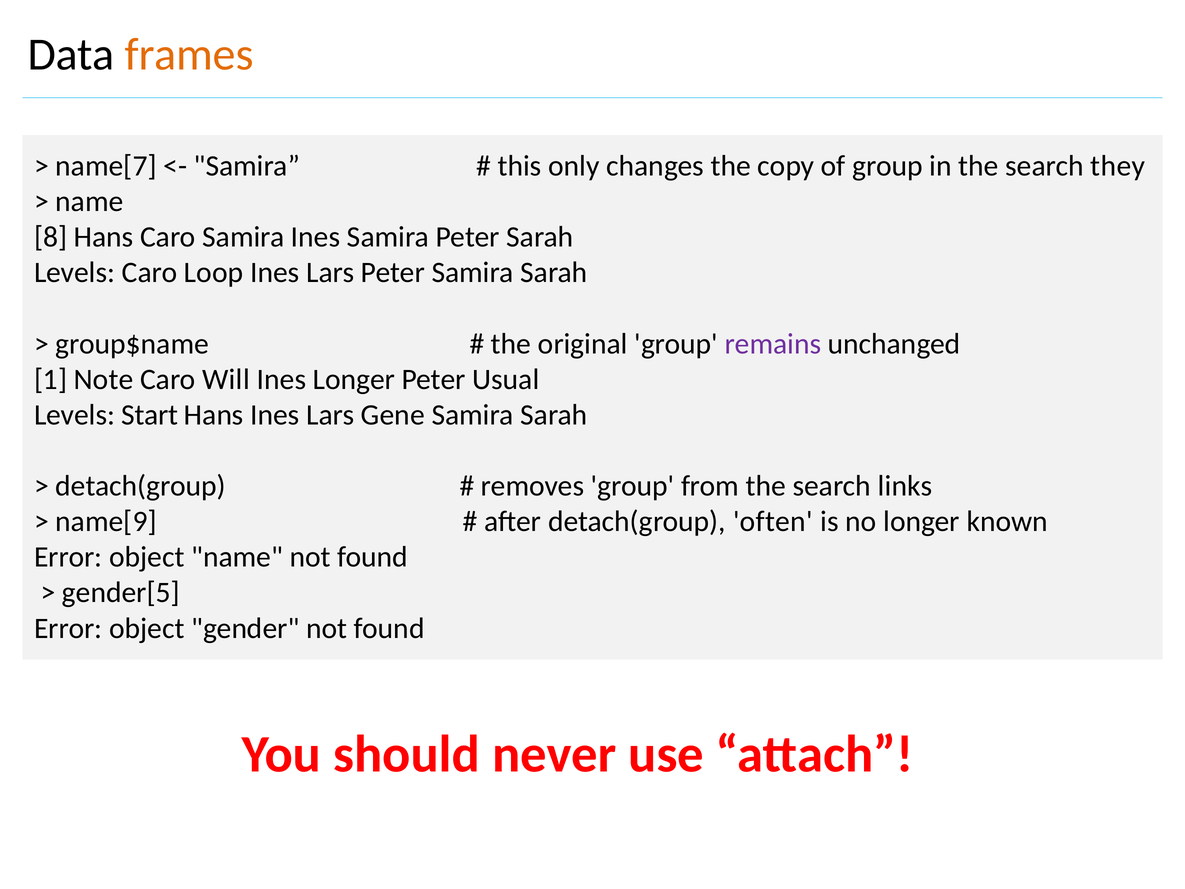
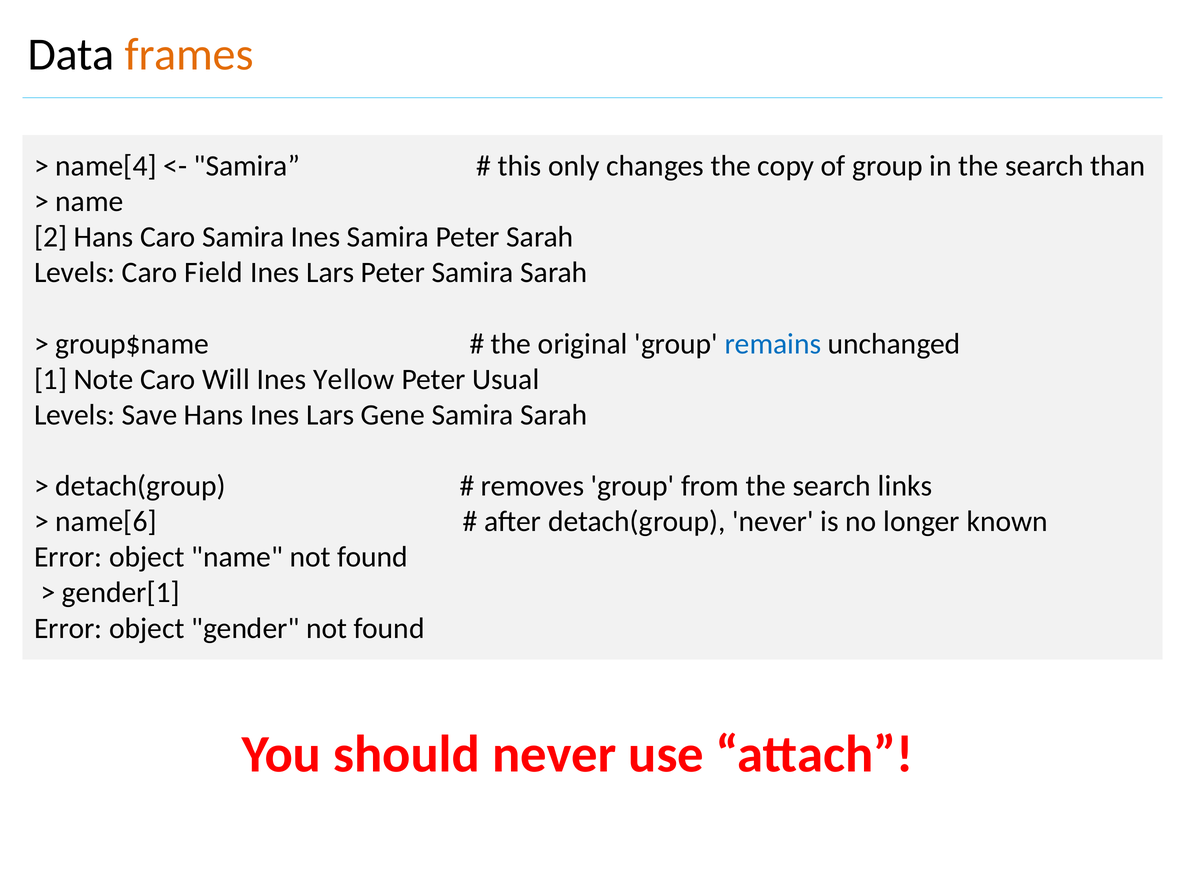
name[7: name[7 -> name[4 (106, 166)
they: they -> than (1118, 166)
8: 8 -> 2 (51, 237)
Loop: Loop -> Field (214, 273)
remains colour: purple -> blue (773, 344)
Ines Longer: Longer -> Yellow (354, 379)
Start: Start -> Save (150, 415)
name[9: name[9 -> name[6 (106, 521)
detach(group often: often -> never (773, 521)
gender[5: gender[5 -> gender[1 (121, 593)
